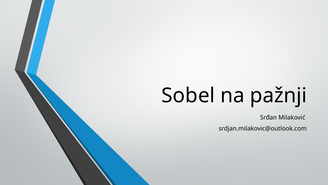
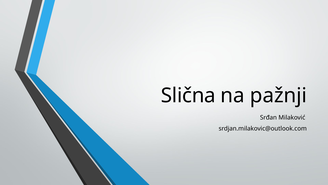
Sobel: Sobel -> Slična (188, 95)
